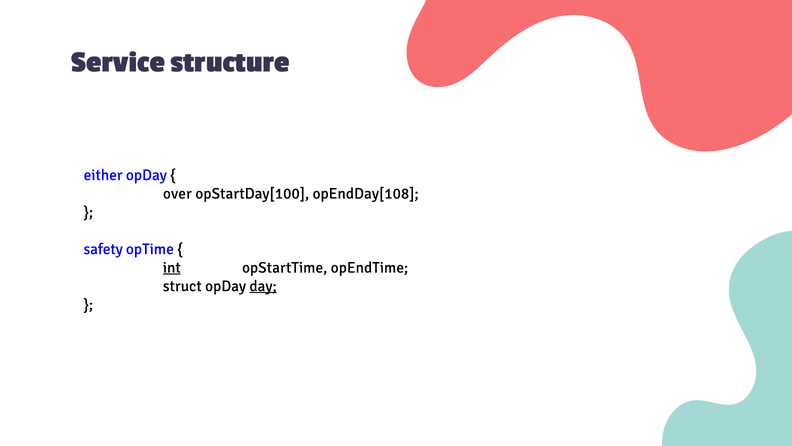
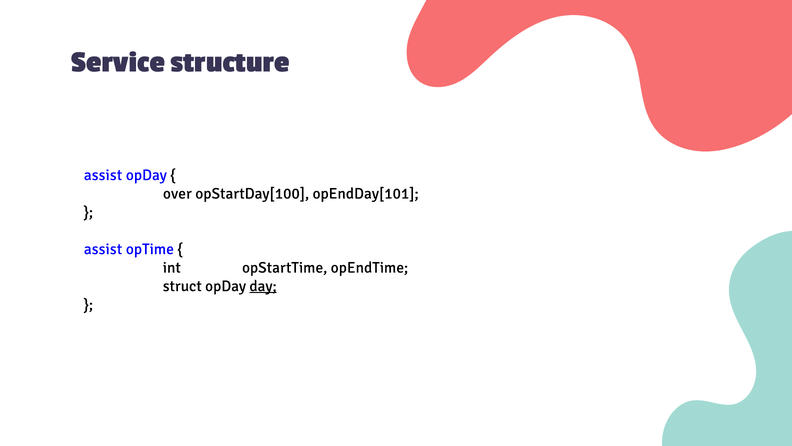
either: either -> assist (103, 175)
opEndDay[108: opEndDay[108 -> opEndDay[101 (366, 193)
safety: safety -> assist (103, 249)
int underline: present -> none (172, 267)
